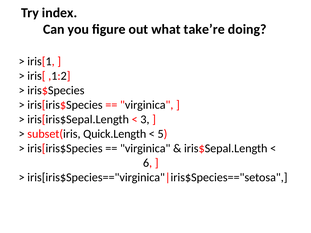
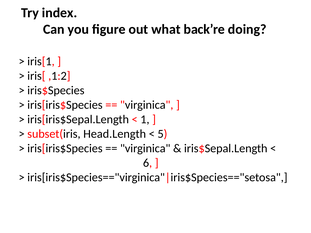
take’re: take’re -> back’re (204, 29)
3: 3 -> 1 (145, 120)
Quick.Length: Quick.Length -> Head.Length (115, 134)
